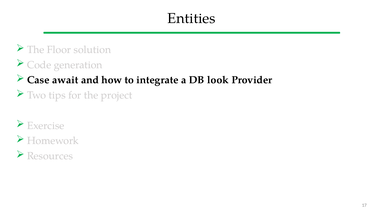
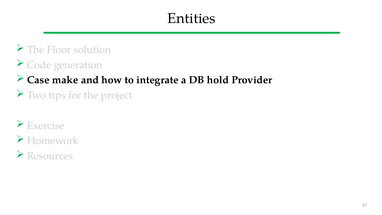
await: await -> make (65, 80)
look: look -> hold (218, 80)
